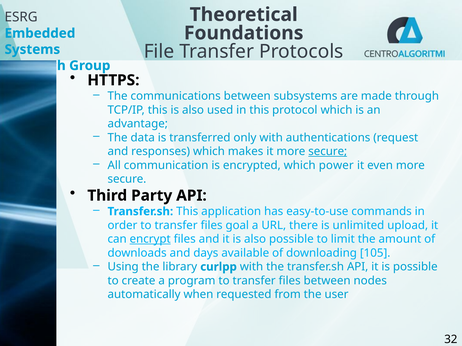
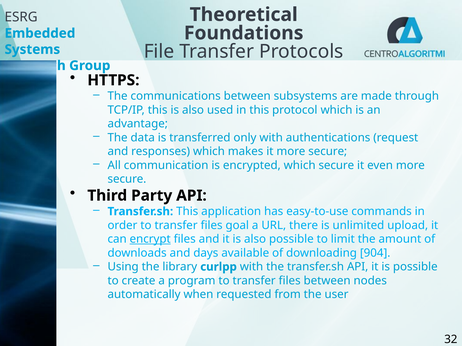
secure underline: present -> none (328, 152)
which power: power -> secure (336, 166)
105: 105 -> 904 (375, 253)
